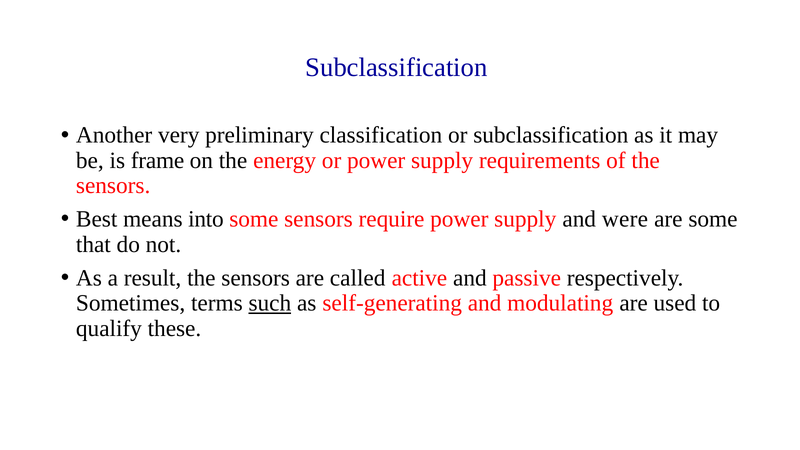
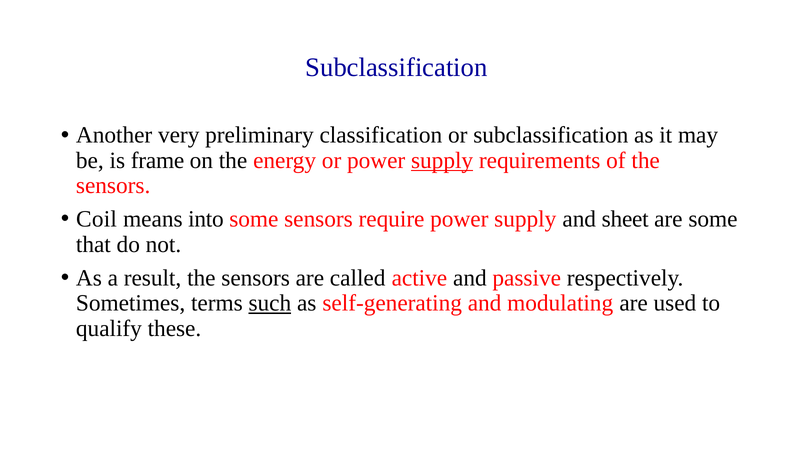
supply underline: none -> present (442, 160)
Best: Best -> Coil (97, 219)
were: were -> sheet (625, 219)
